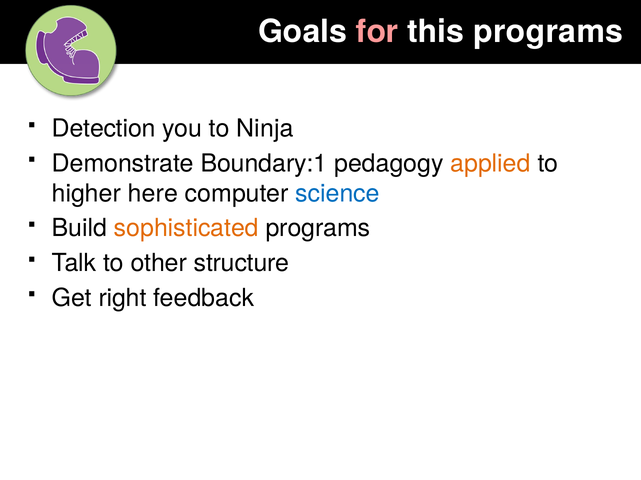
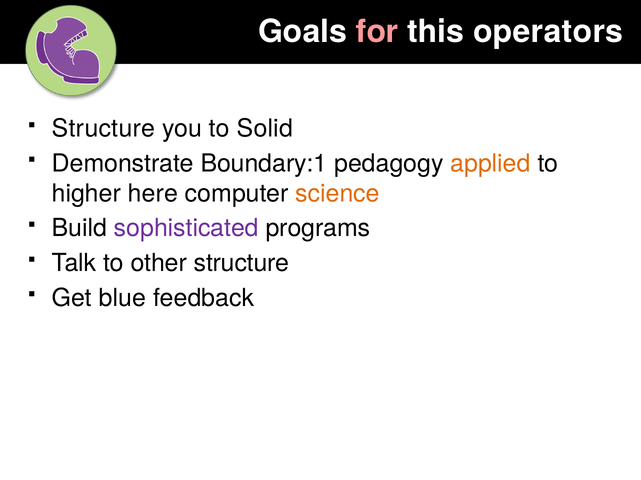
this programs: programs -> operators (548, 32)
Detection: Detection -> Structure (103, 129)
Ninja: Ninja -> Solid (265, 129)
science colour: blue -> orange (338, 194)
sophisticated colour: orange -> purple (186, 229)
right: right -> blue (122, 298)
